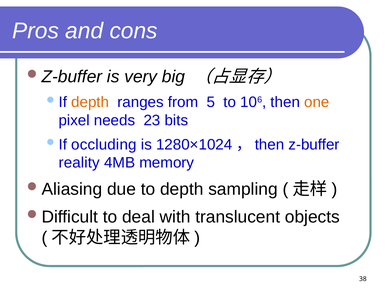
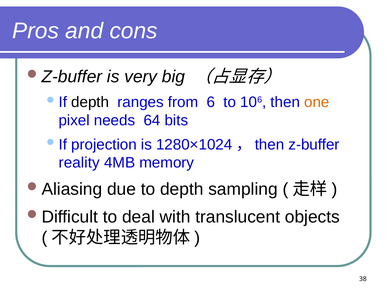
depth colour: orange -> black (90, 102)
5: 5 -> 6 (211, 102)
23: 23 -> 64 (152, 121)
occluding: occluding -> projection (104, 145)
